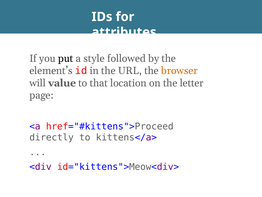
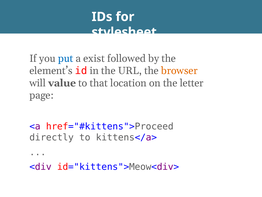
attributes: attributes -> stylesheet (124, 32)
put colour: black -> blue (66, 58)
style: style -> exist (94, 58)
